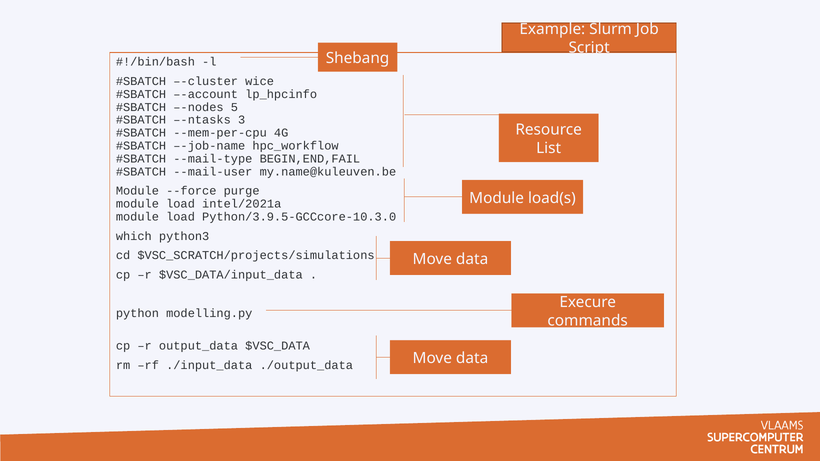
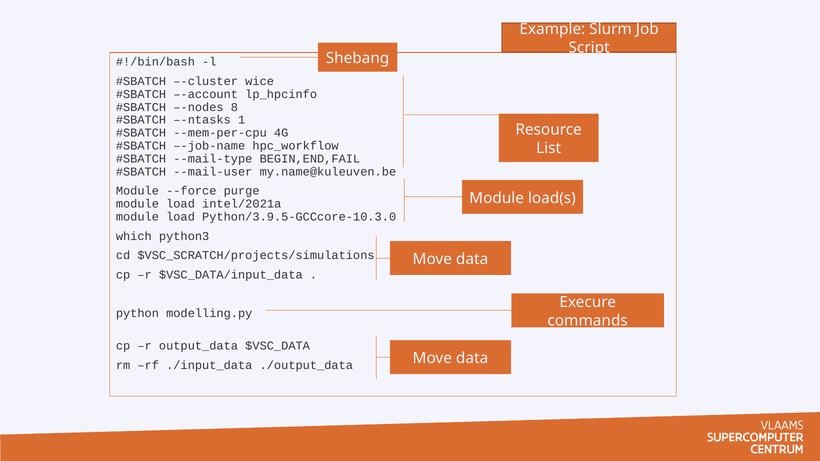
5: 5 -> 8 (234, 107)
3: 3 -> 1 (242, 120)
